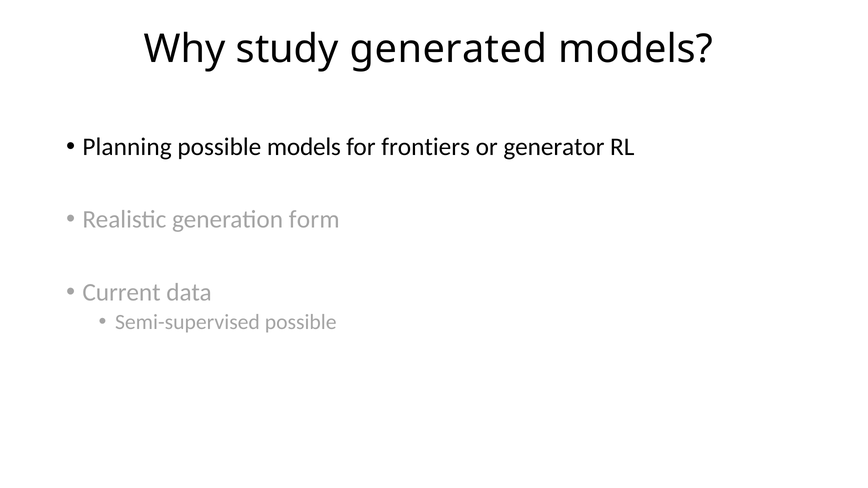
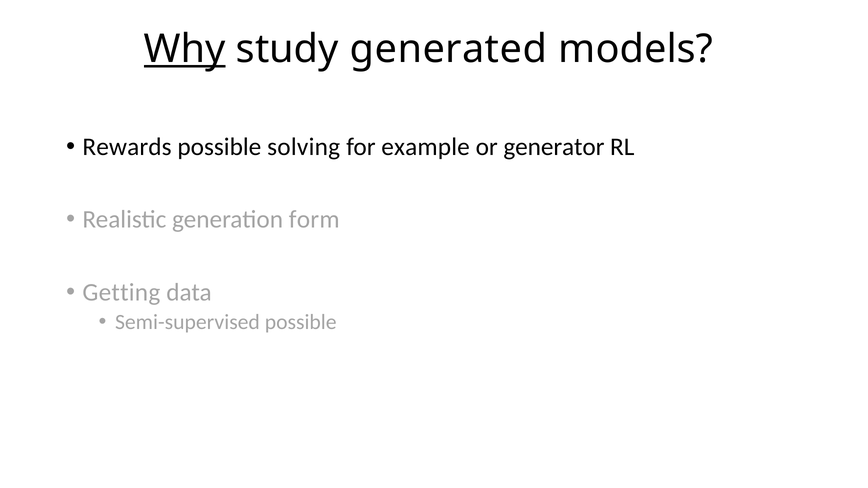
Why underline: none -> present (185, 49)
Planning: Planning -> Rewards (127, 147)
possible models: models -> solving (304, 147)
frontiers: frontiers -> example (426, 147)
Current: Current -> Getting (121, 292)
